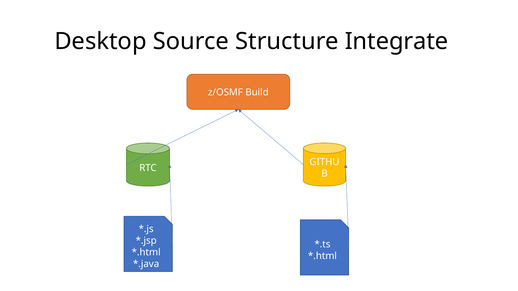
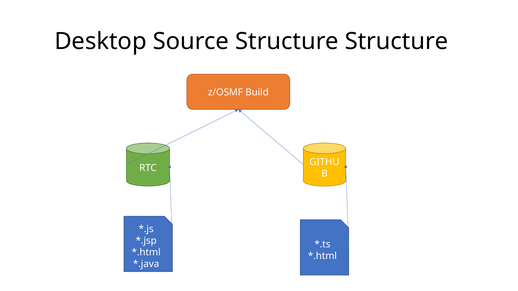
Structure Integrate: Integrate -> Structure (397, 41)
